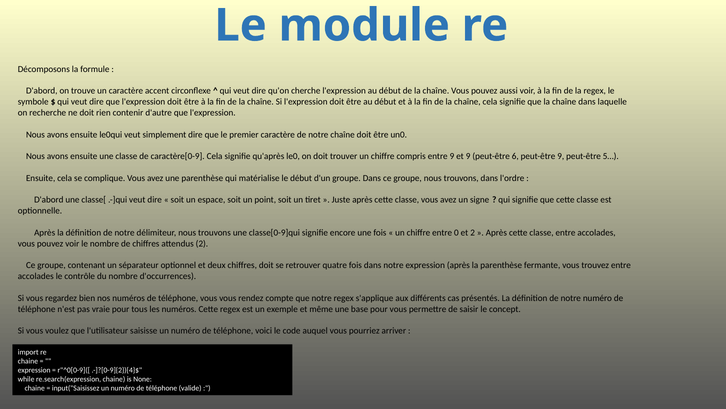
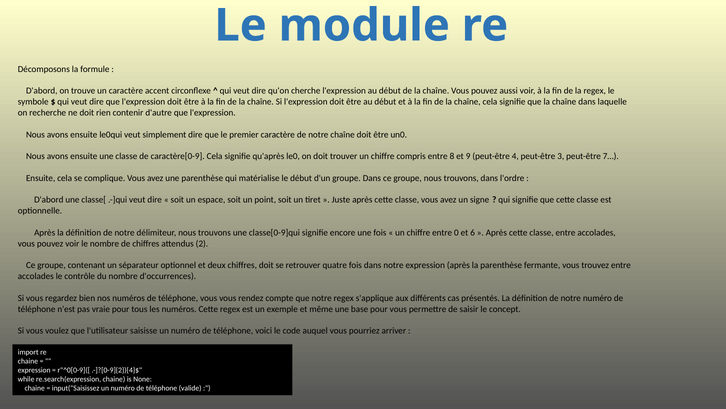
entre 9: 9 -> 8 (452, 156)
6: 6 -> 4 (515, 156)
peut-être 9: 9 -> 3 (561, 156)
5…: 5… -> 7… (611, 156)
et 2: 2 -> 6 (473, 232)
